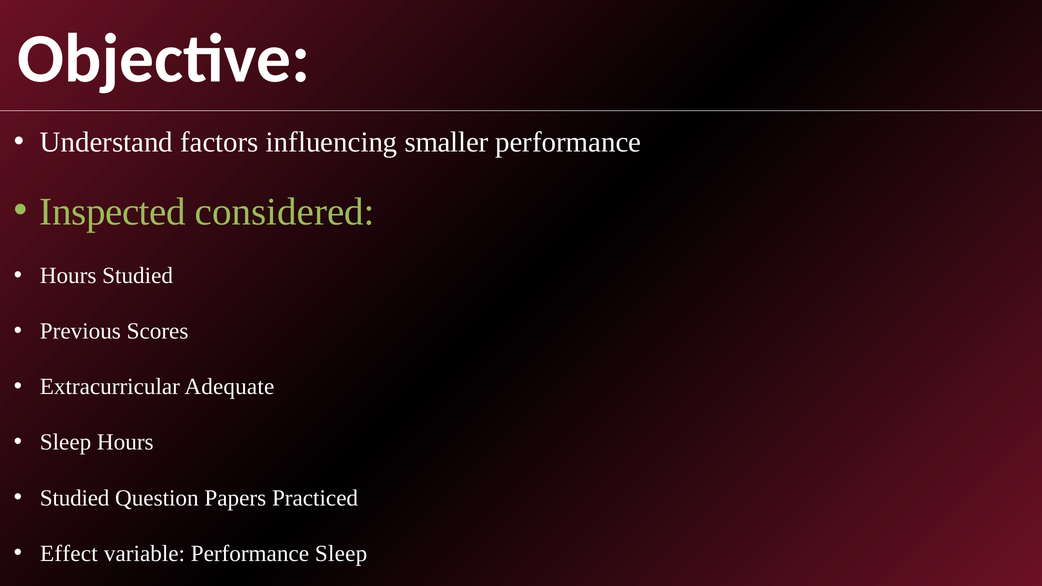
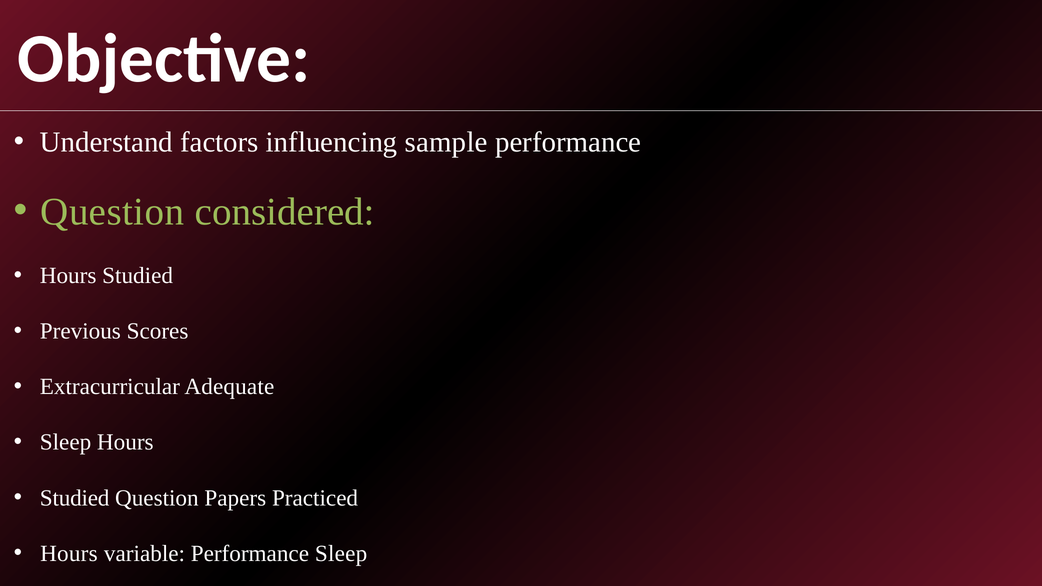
smaller: smaller -> sample (446, 142)
Inspected: Inspected -> Question (112, 212)
Effect: Effect -> Hours (69, 554)
